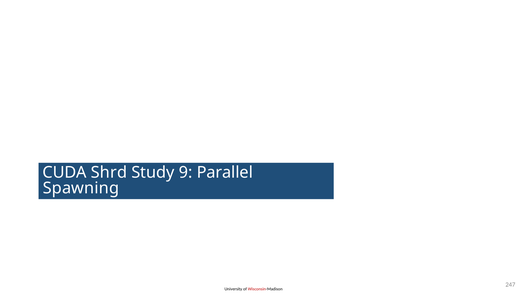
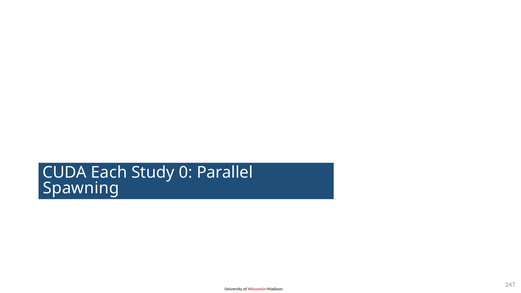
Shrd: Shrd -> Each (109, 172)
9: 9 -> 0 (186, 172)
